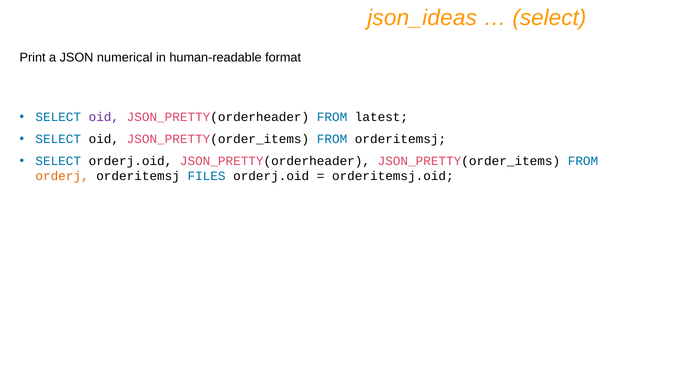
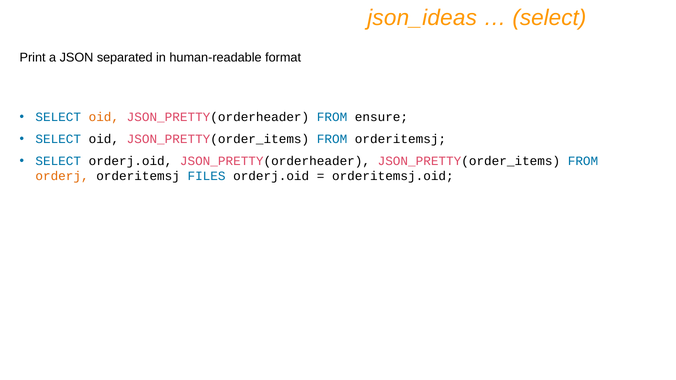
numerical: numerical -> separated (125, 57)
oid colour: purple -> orange (104, 117)
latest: latest -> ensure (381, 117)
